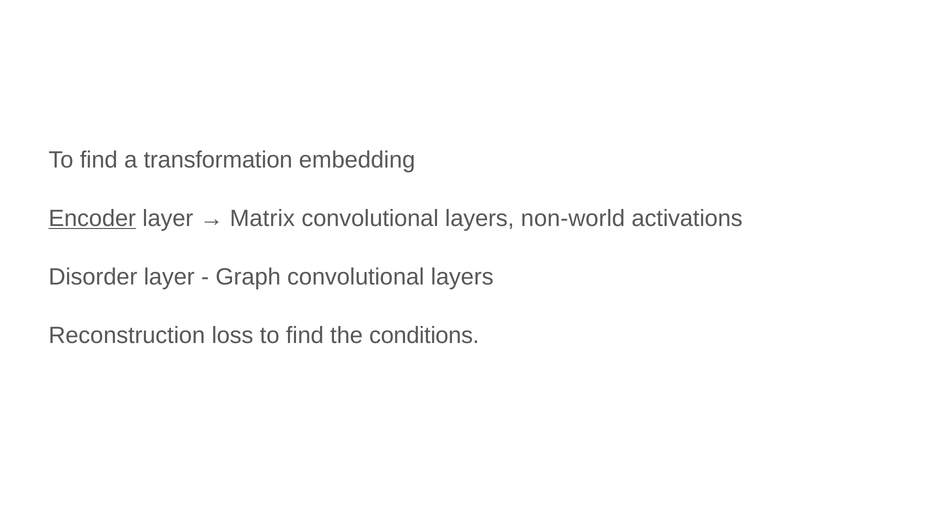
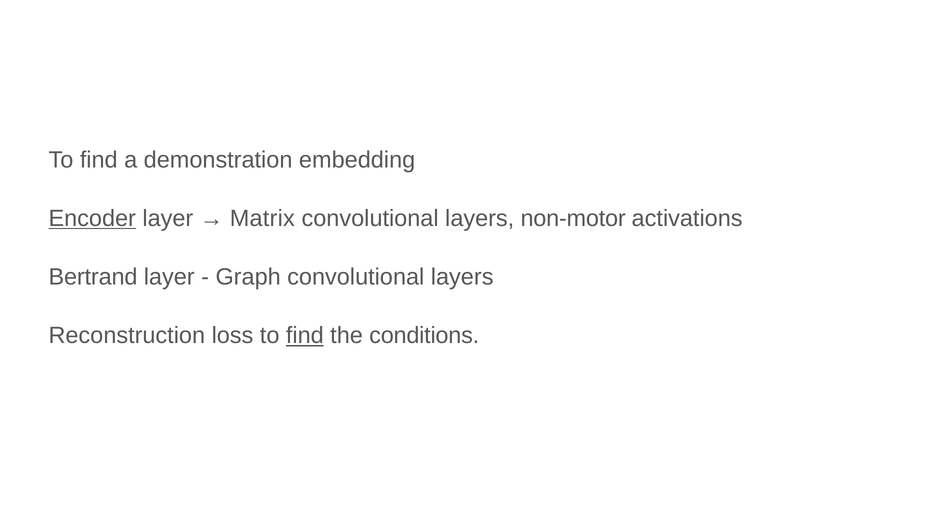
transformation: transformation -> demonstration (218, 160)
non-world: non-world -> non-motor (573, 218)
Disorder: Disorder -> Bertrand (93, 277)
find underline: none -> present (305, 335)
